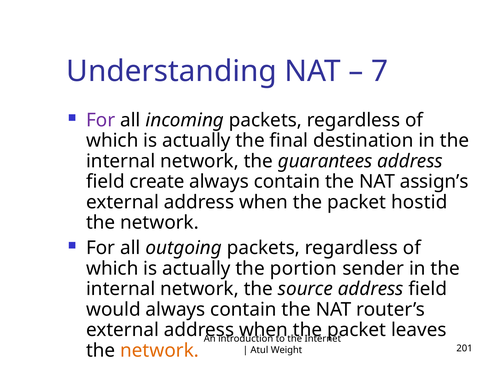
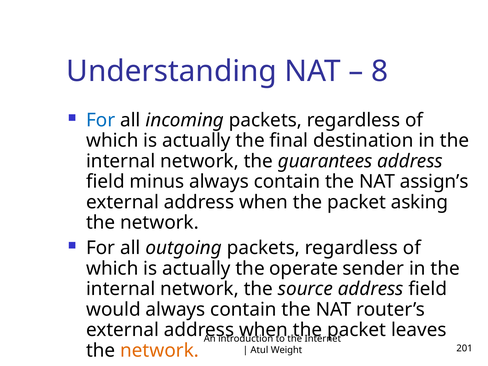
7: 7 -> 8 (380, 71)
For colour: purple -> blue (101, 120)
create: create -> minus (157, 182)
hostid: hostid -> asking (420, 202)
portion: portion -> operate (304, 268)
